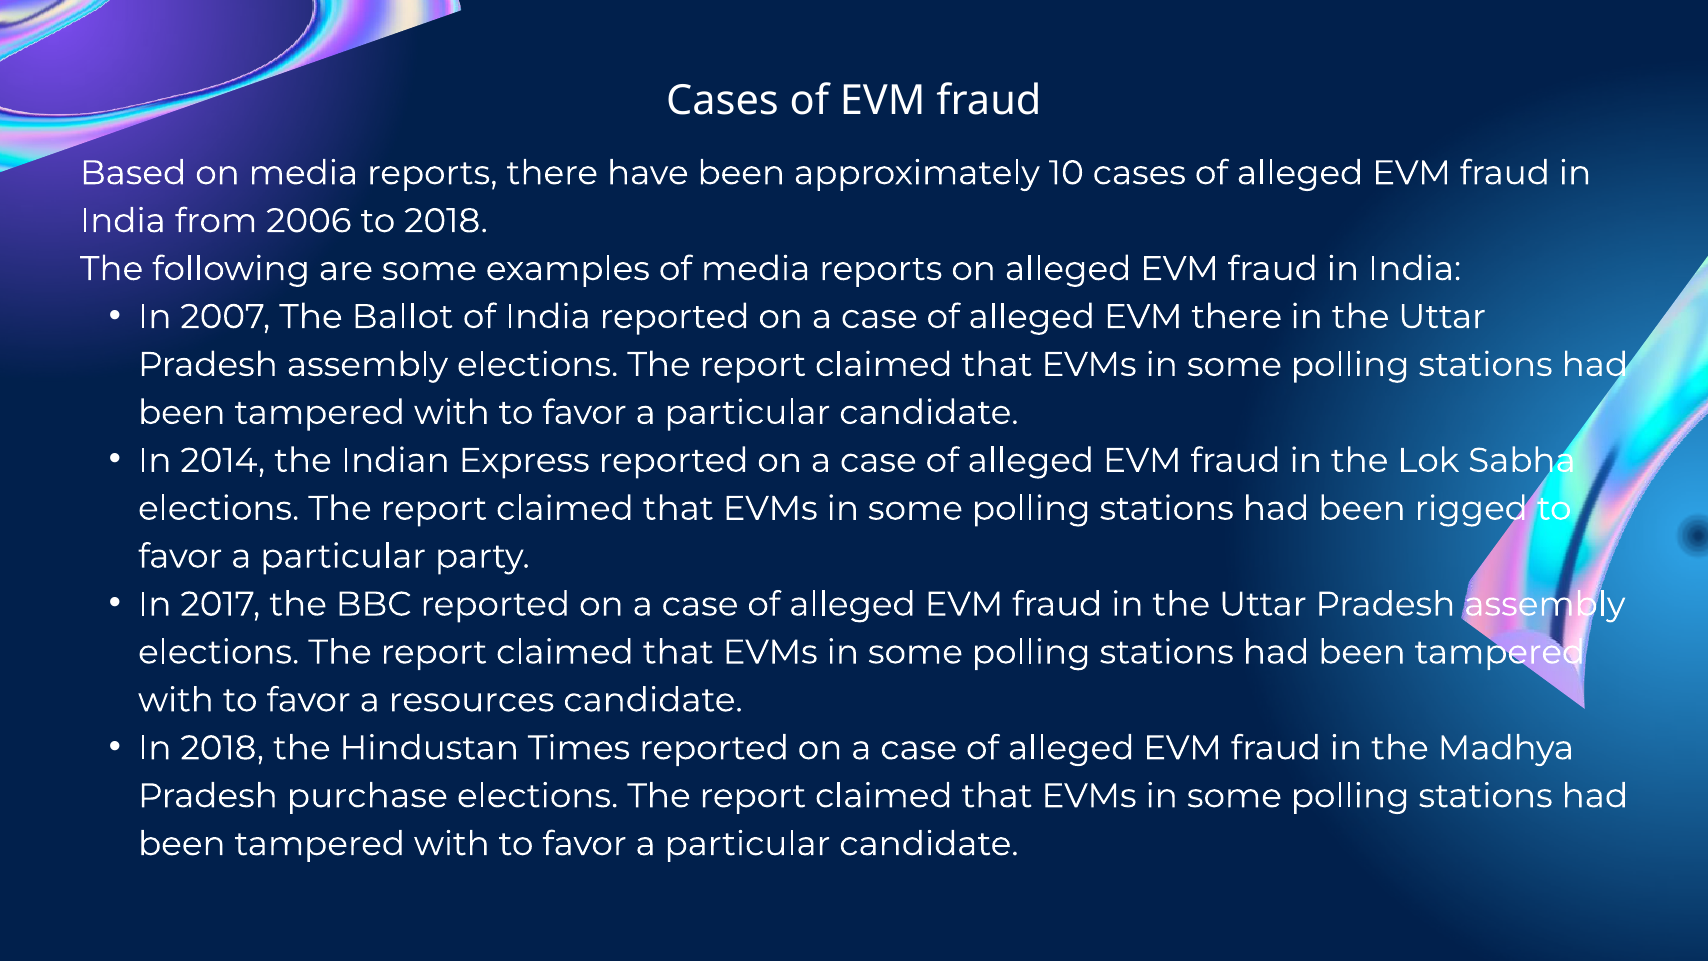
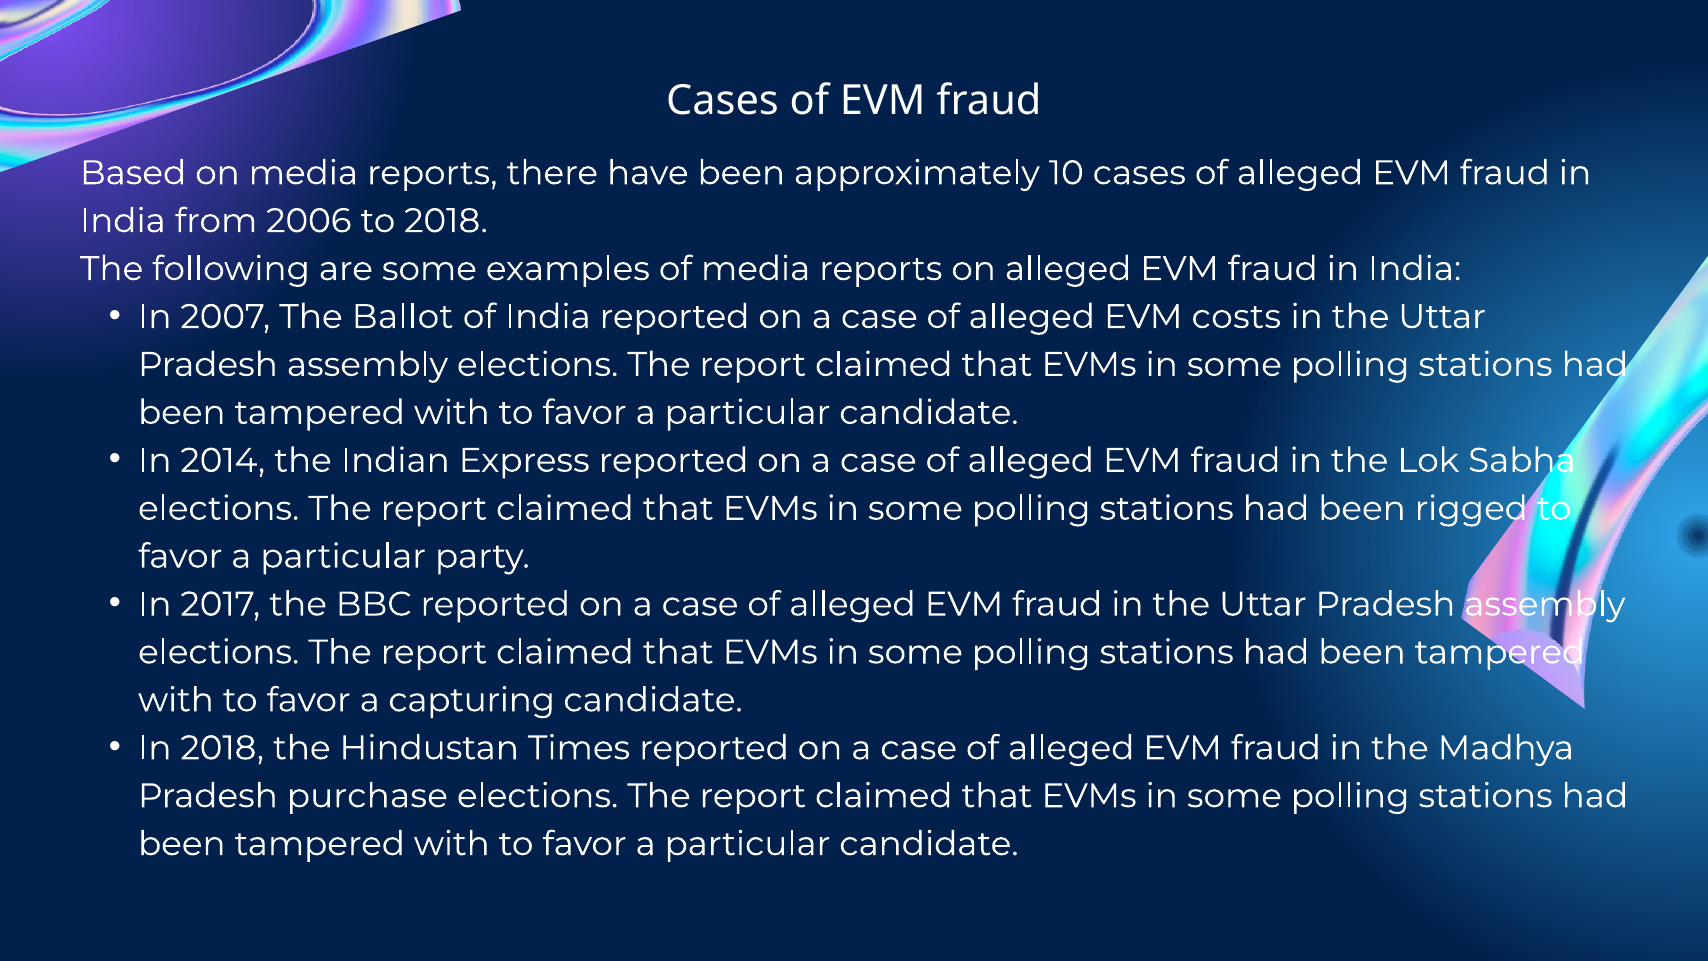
EVM there: there -> costs (1236, 317)
resources: resources -> capturing (472, 700)
